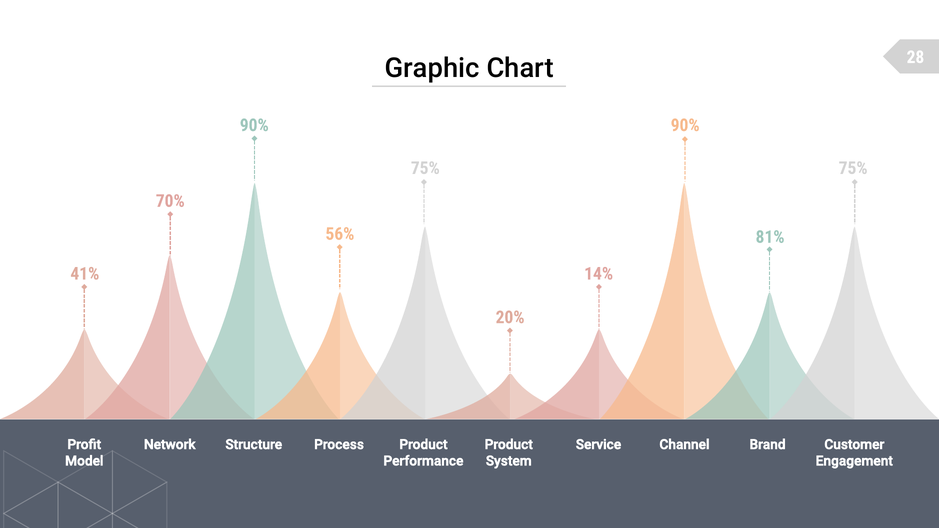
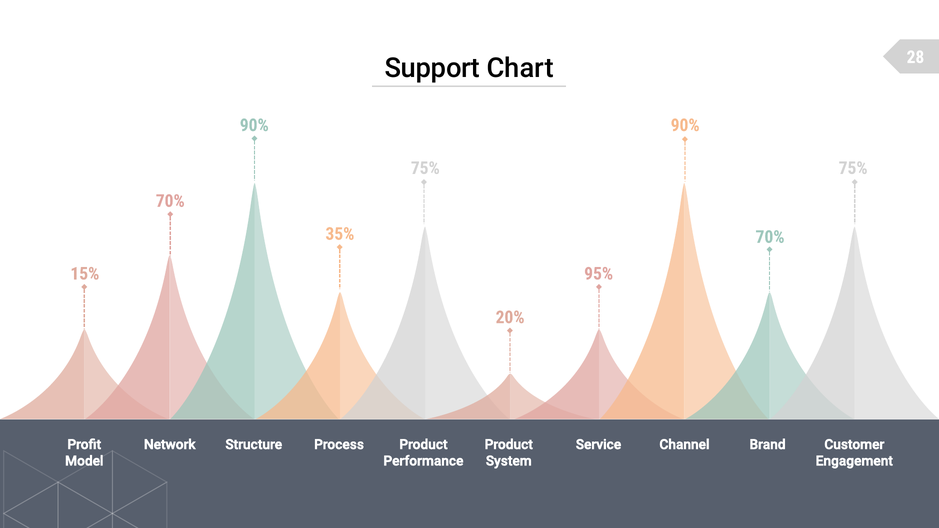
Graphic: Graphic -> Support (432, 68)
56%: 56% -> 35% (340, 234)
81%: 81% -> 70% (770, 237)
41%: 41% -> 15% (85, 274)
14%: 14% -> 95% (599, 274)
